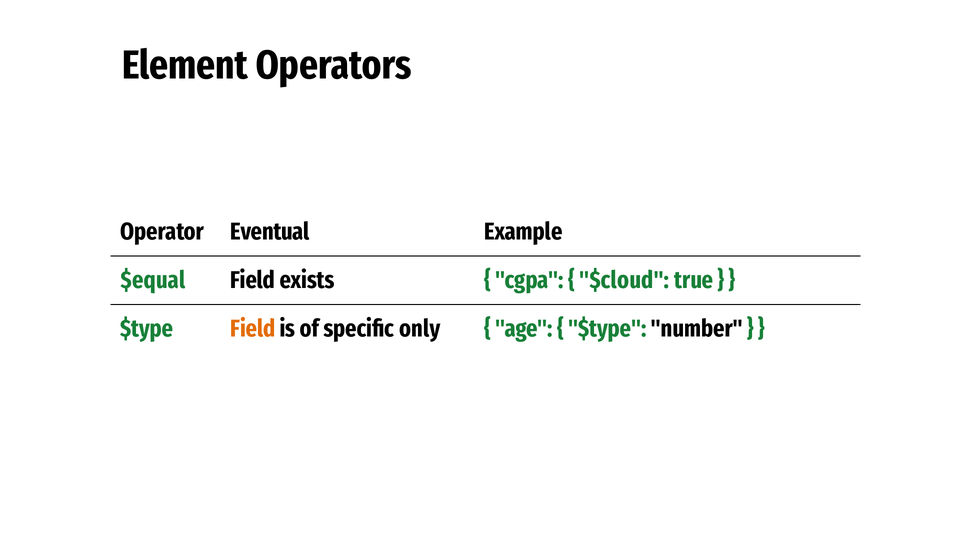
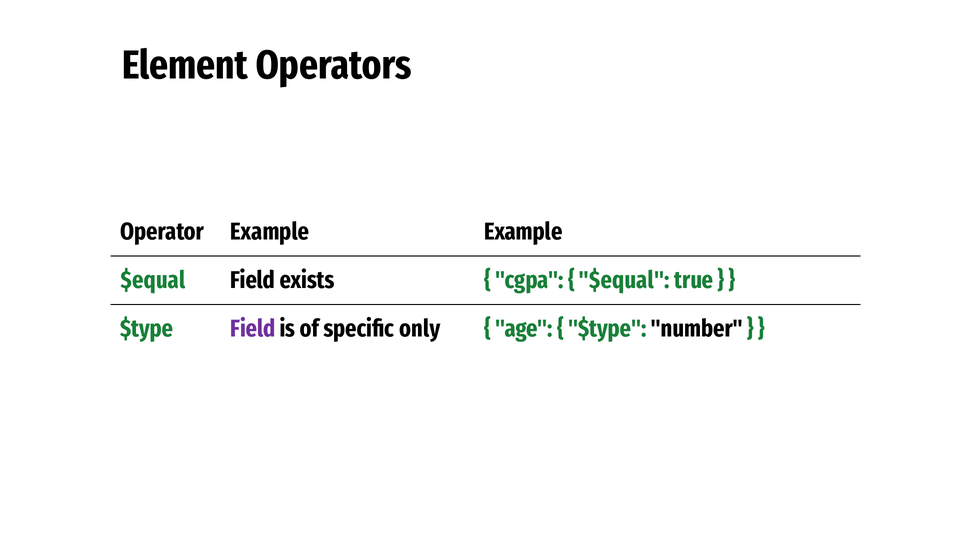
Operator Eventual: Eventual -> Example (270, 232)
$cloud: $cloud -> $equal (624, 280)
Field colour: orange -> purple (253, 329)
